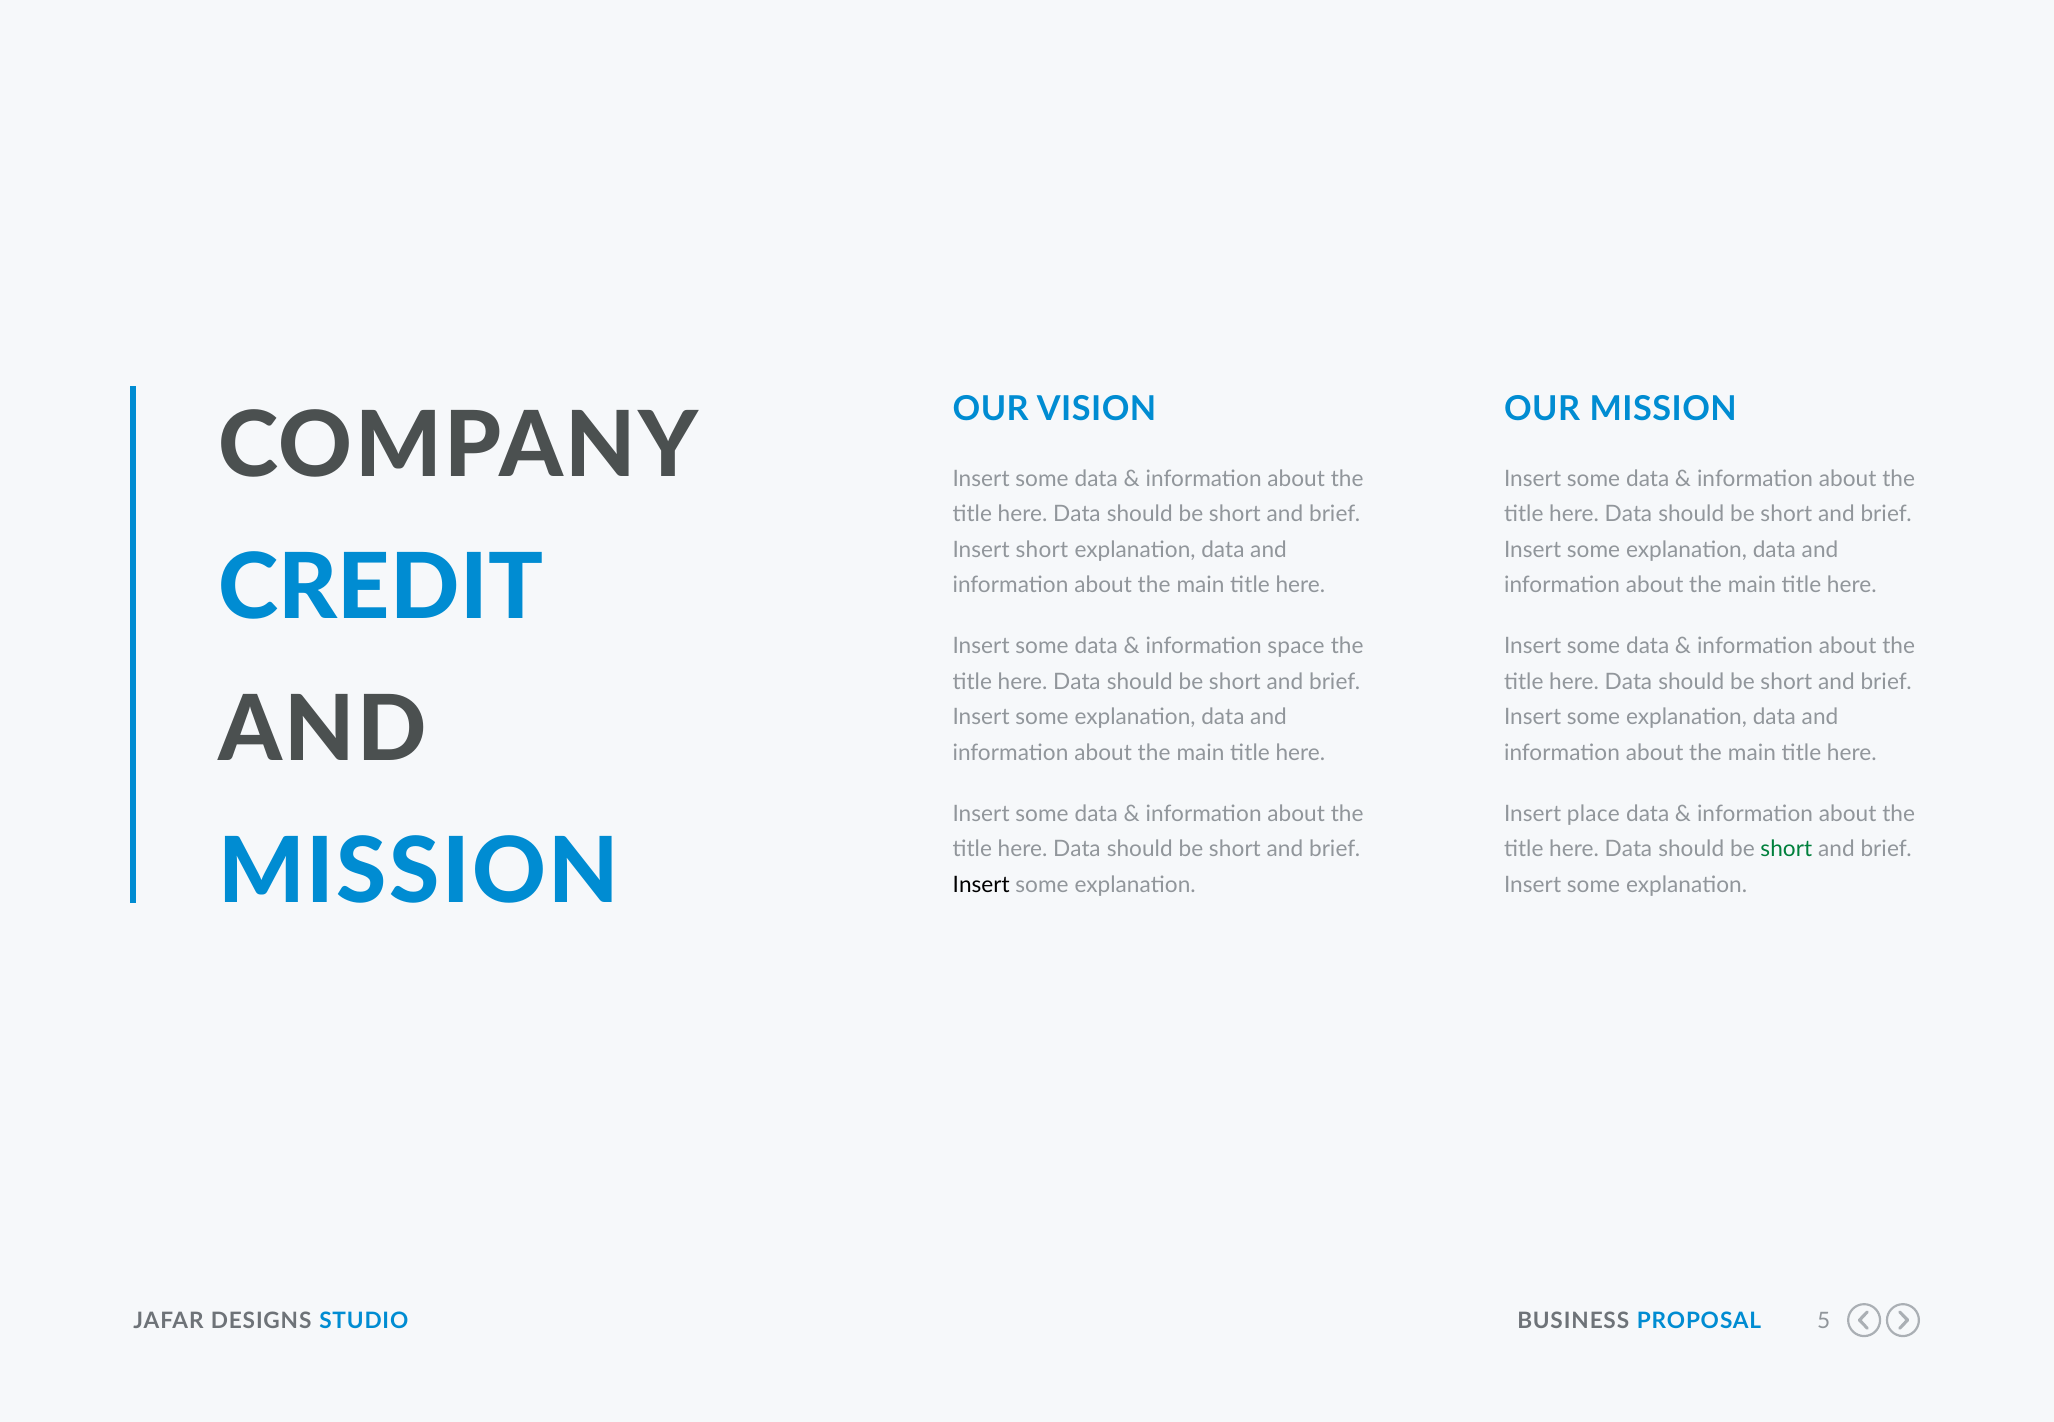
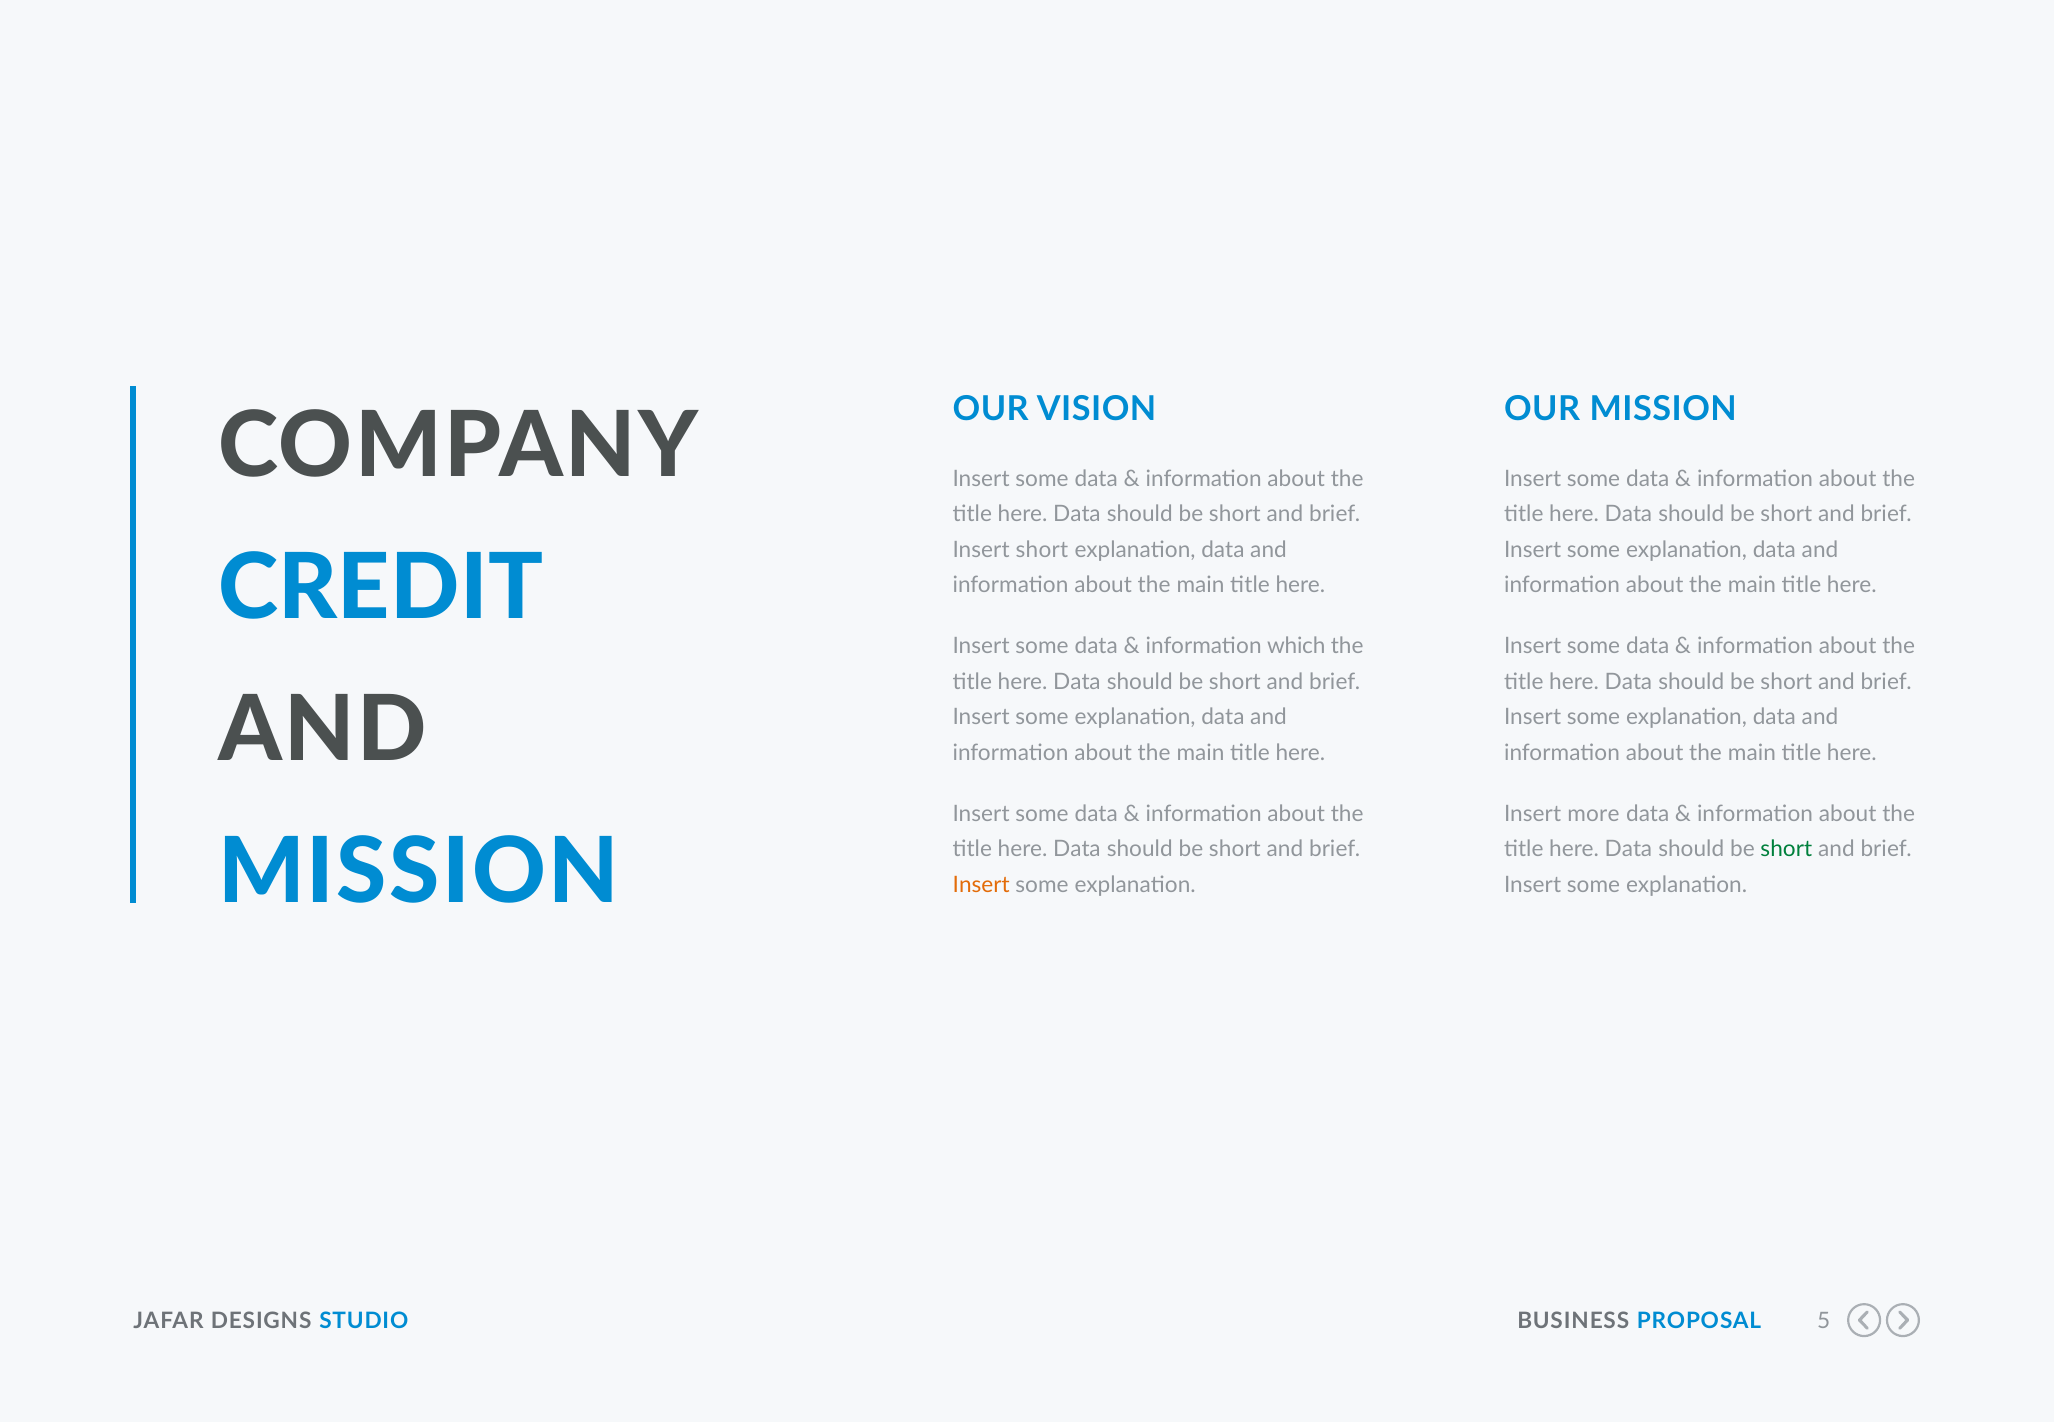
space: space -> which (1296, 646)
place: place -> more (1593, 814)
Insert colour: black -> orange (981, 885)
